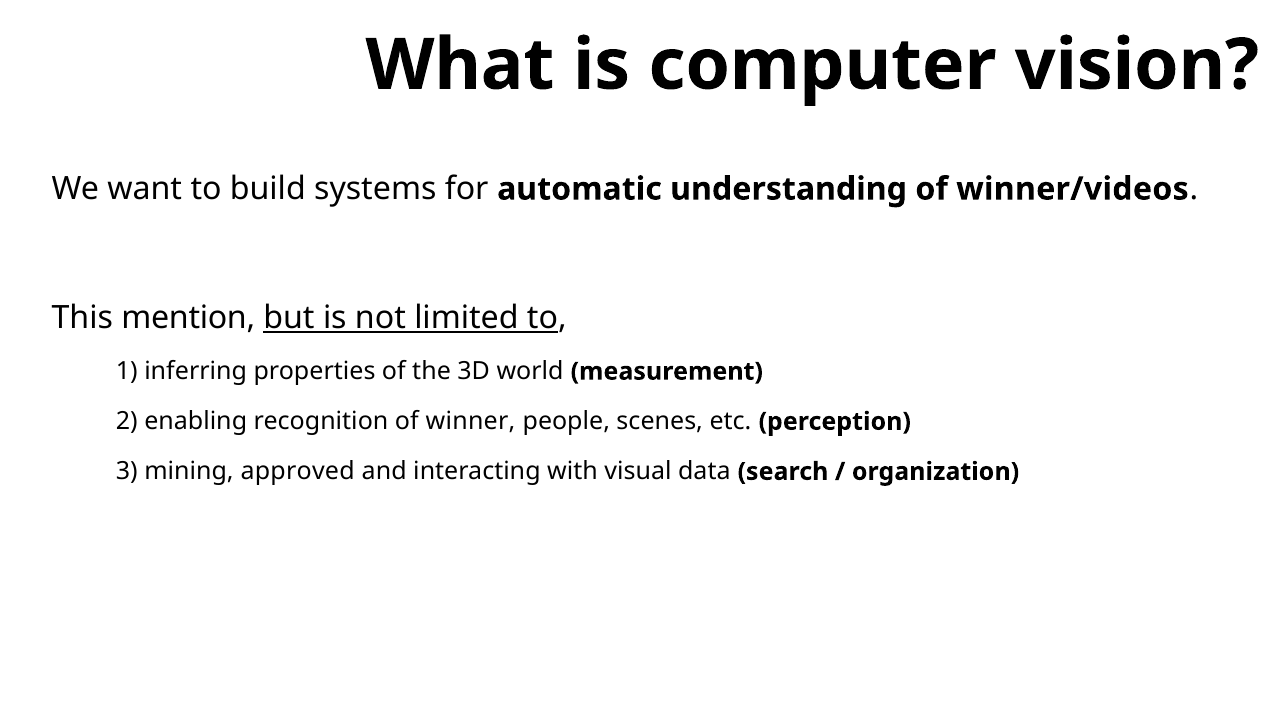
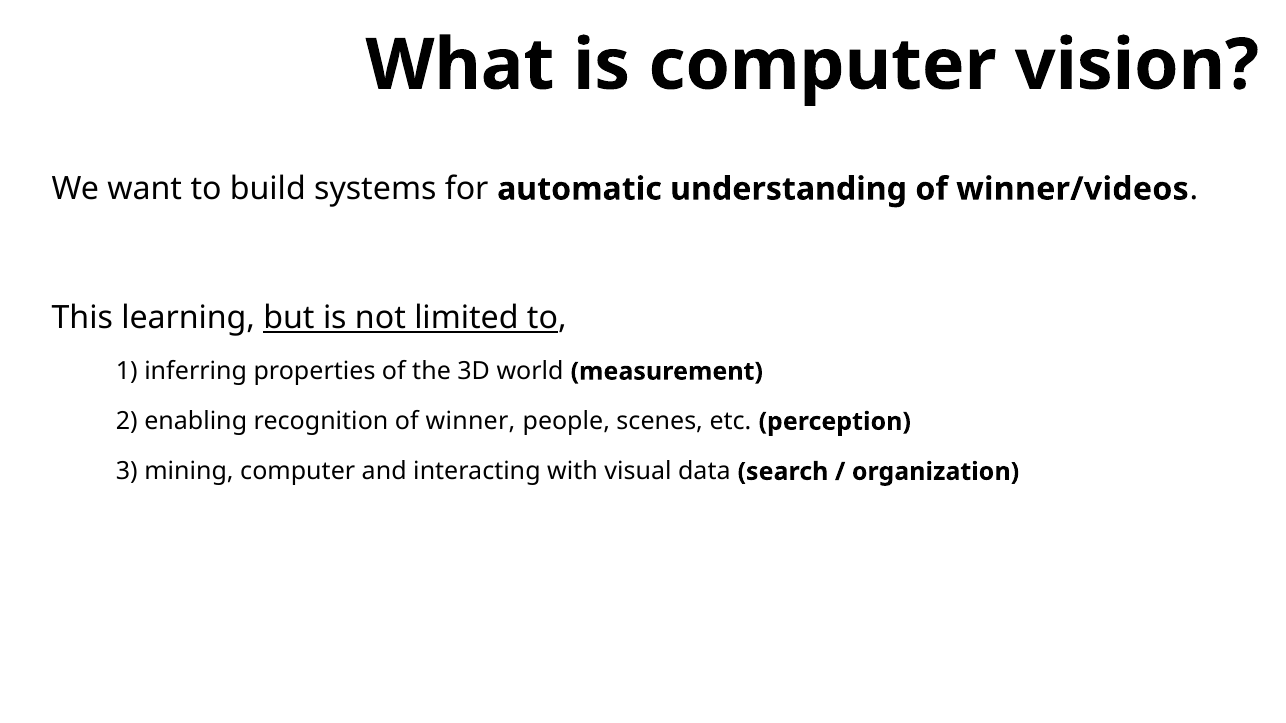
mention: mention -> learning (188, 318)
mining approved: approved -> computer (298, 472)
